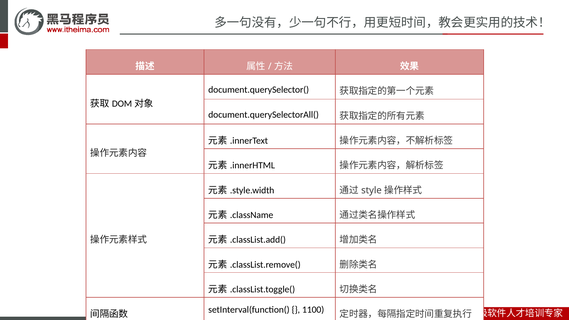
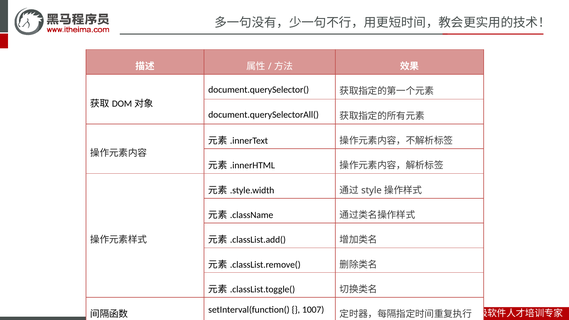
1100: 1100 -> 1007 (313, 310)
